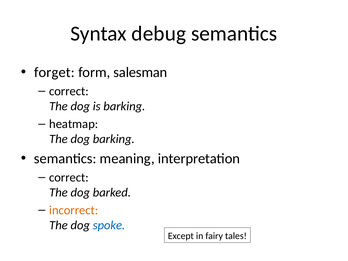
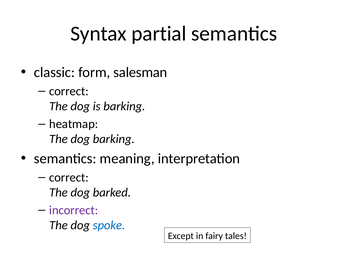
debug: debug -> partial (159, 34)
forget: forget -> classic (54, 72)
incorrect colour: orange -> purple (74, 210)
